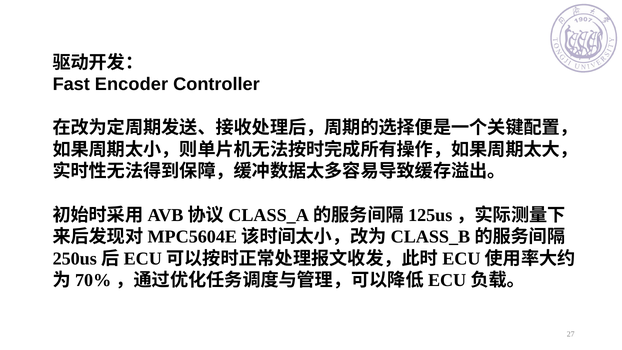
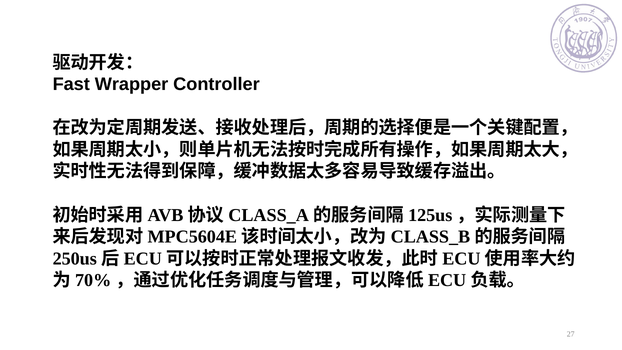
Encoder: Encoder -> Wrapper (132, 84)
